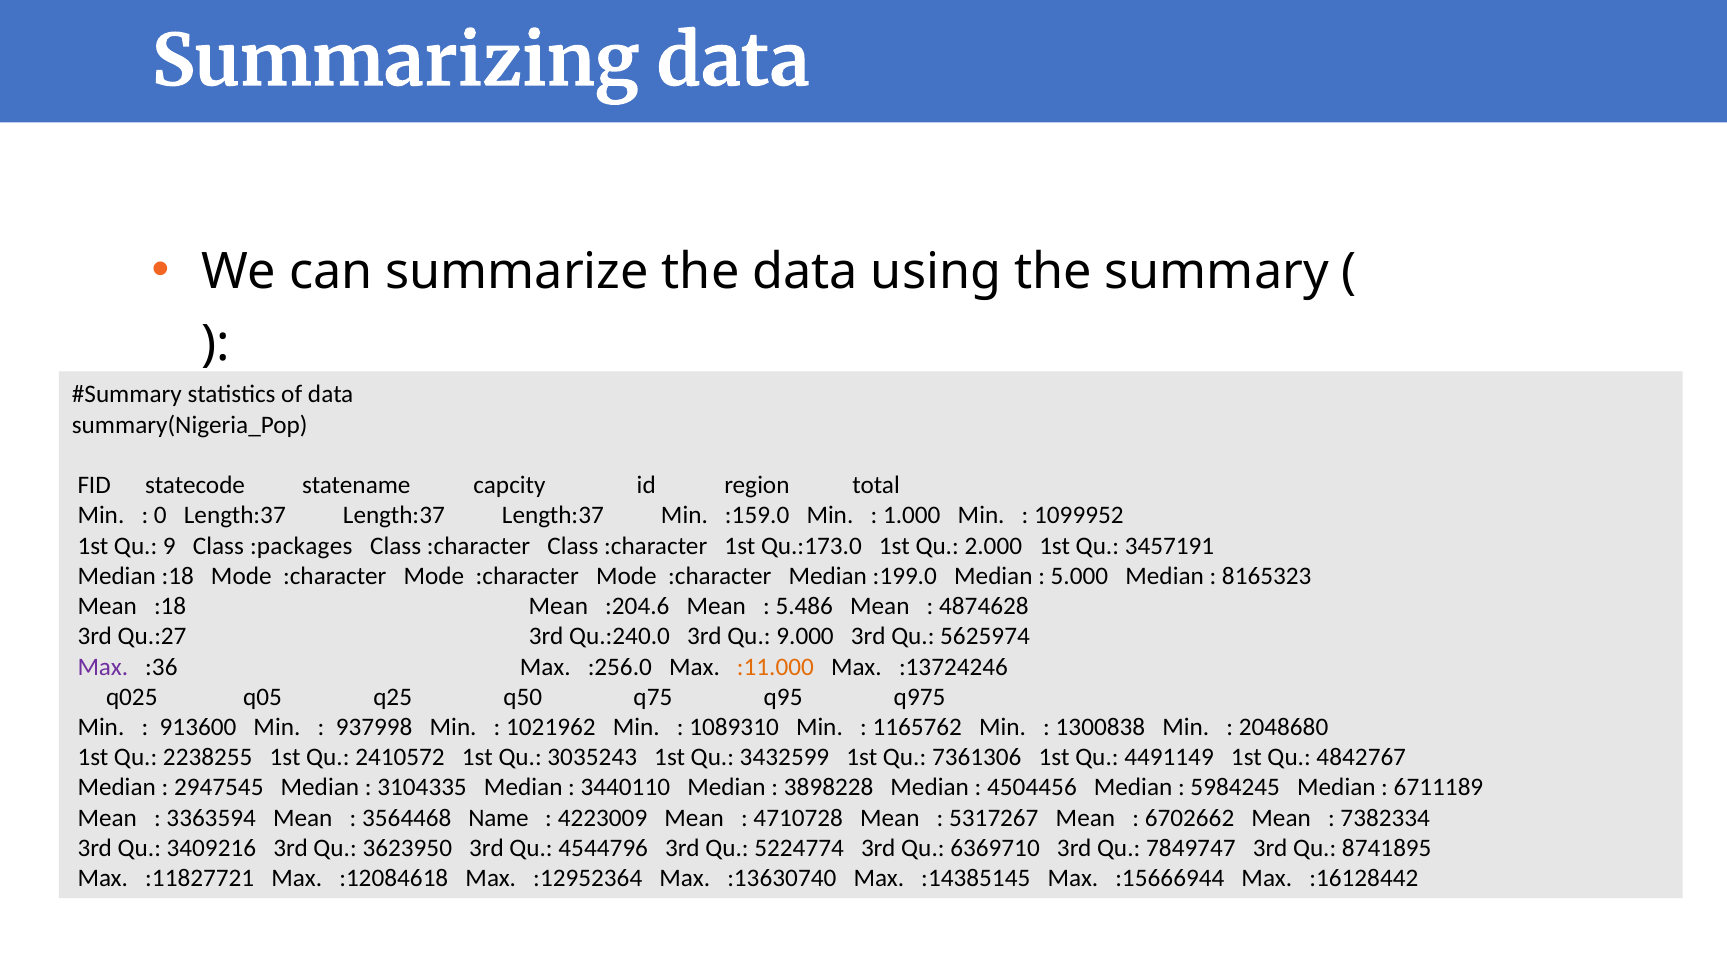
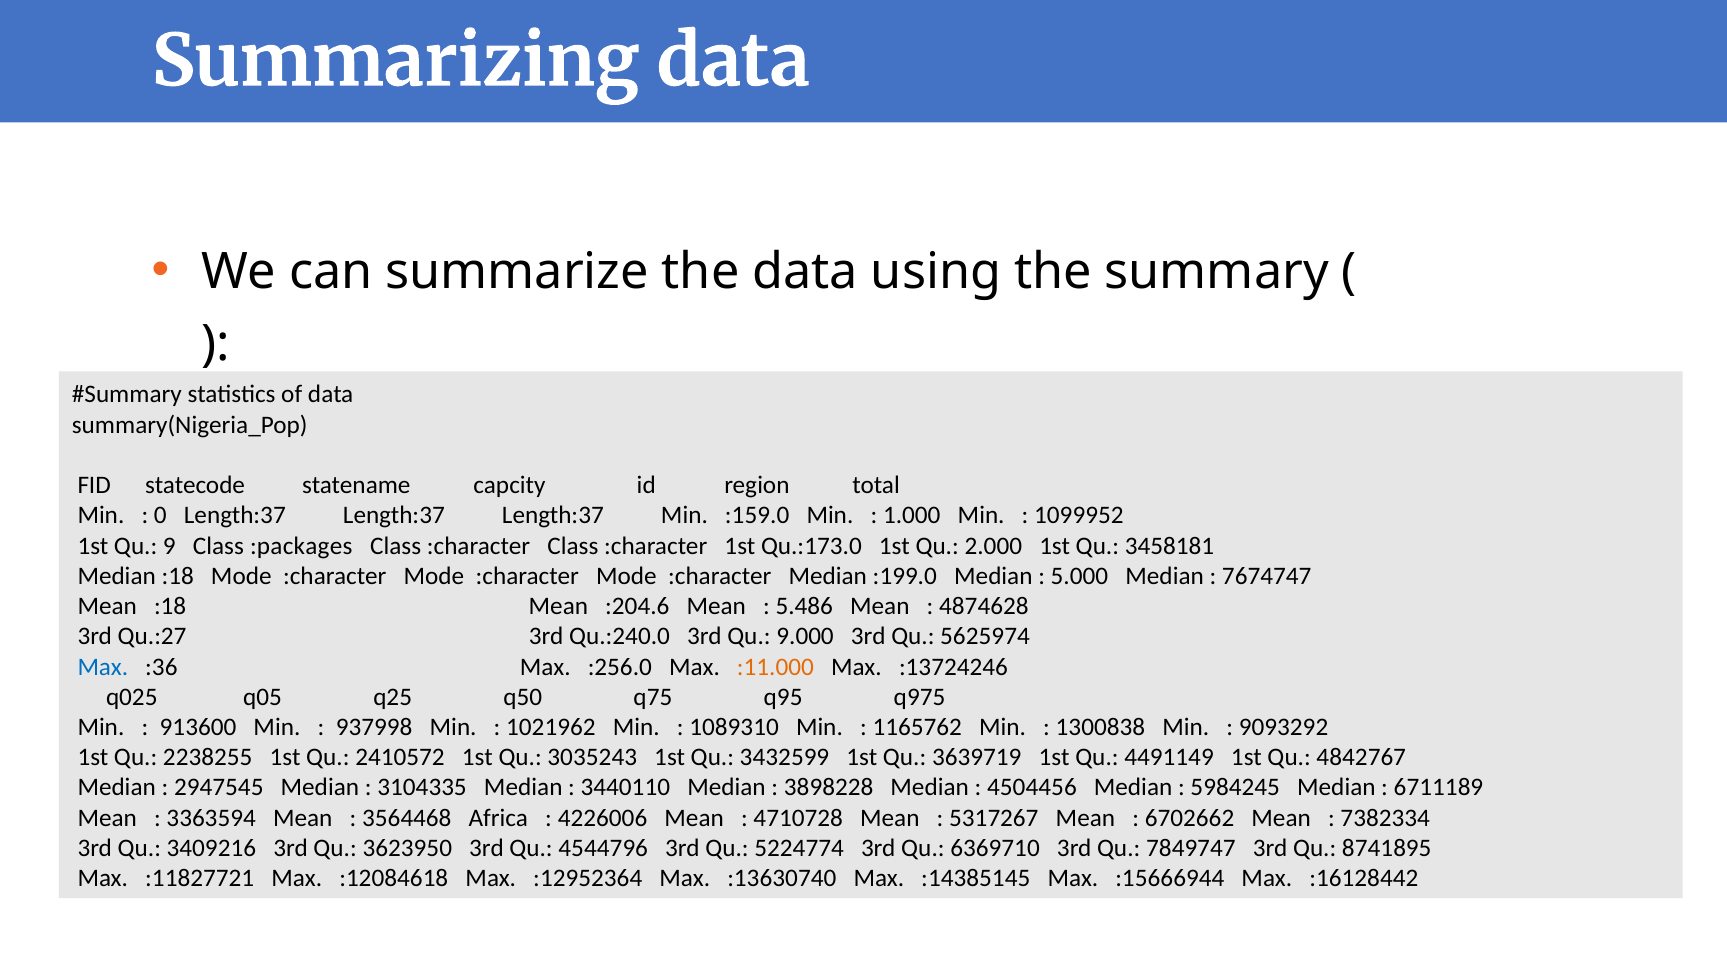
3457191: 3457191 -> 3458181 (1170, 546)
8165323: 8165323 -> 7674747 (1267, 576)
Max colour: purple -> blue (103, 667)
2048680: 2048680 -> 9093292 (1284, 727)
7361306: 7361306 -> 3639719 (977, 758)
Name: Name -> Africa (498, 818)
4223009: 4223009 -> 4226006 (603, 818)
